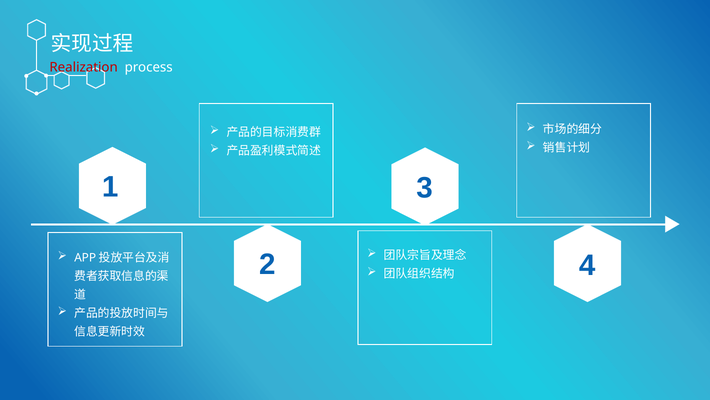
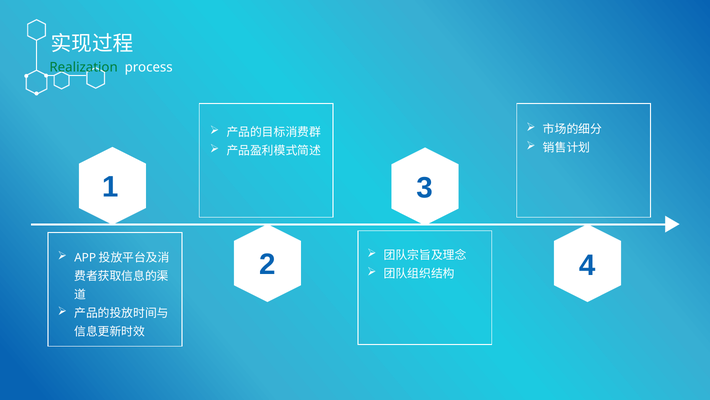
Realization colour: red -> green (84, 67)
